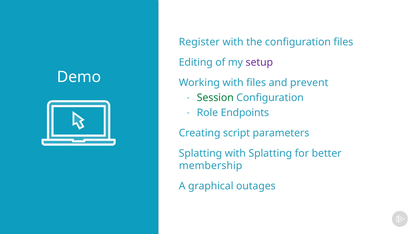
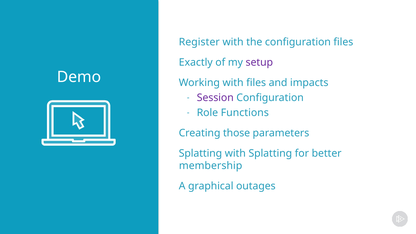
Editing: Editing -> Exactly (196, 62)
prevent: prevent -> impacts (309, 83)
Session colour: green -> purple (215, 98)
Endpoints: Endpoints -> Functions (245, 113)
script: script -> those (237, 133)
